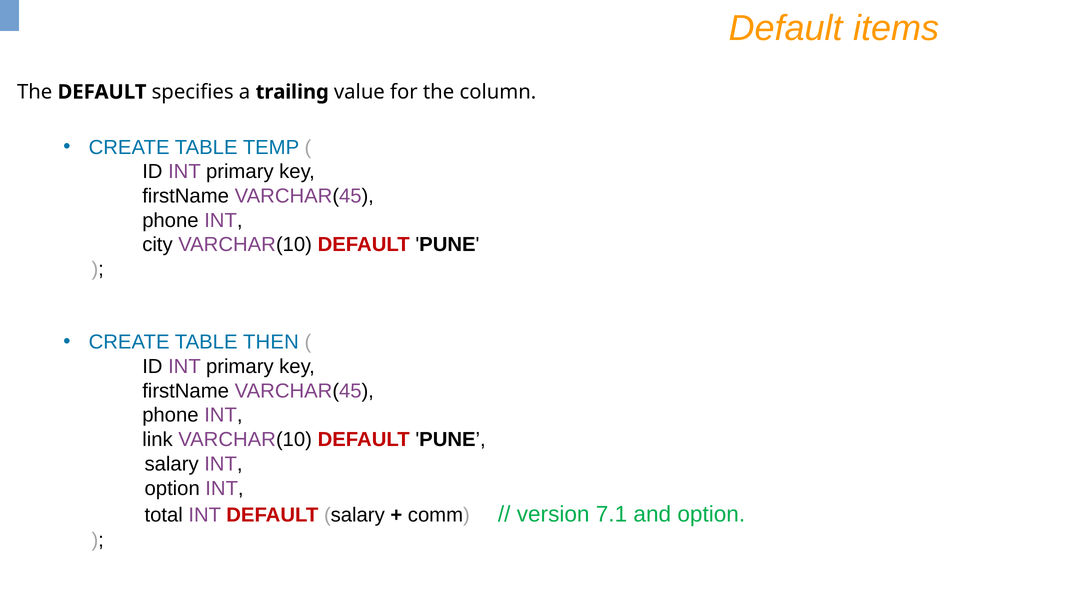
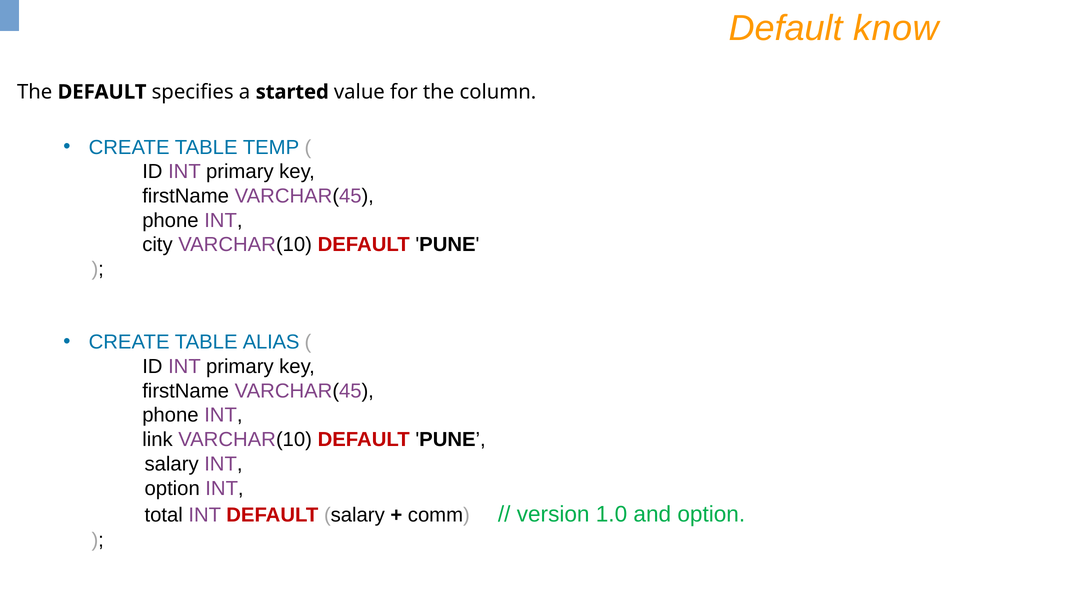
items: items -> know (896, 28)
trailing: trailing -> started (292, 92)
THEN: THEN -> ALIAS (271, 342)
7.1: 7.1 -> 1.0 (611, 514)
